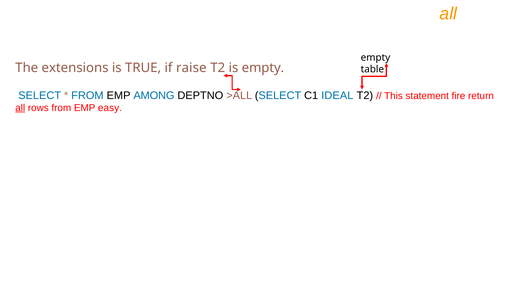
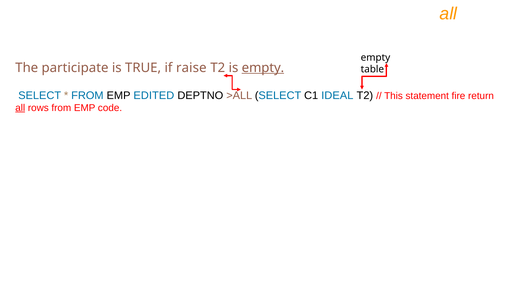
extensions: extensions -> participate (75, 68)
empty underline: none -> present (263, 68)
AMONG: AMONG -> EDITED (154, 96)
easy: easy -> code (110, 108)
